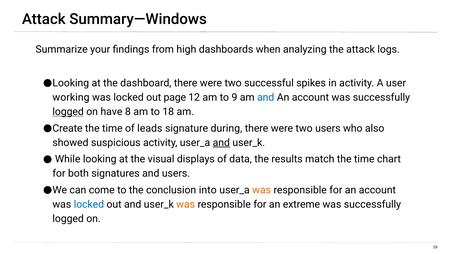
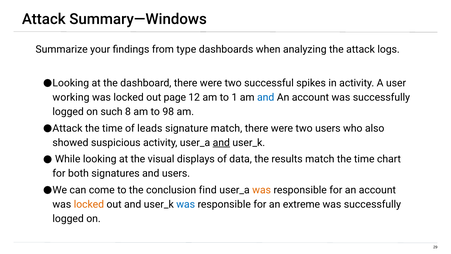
high: high -> type (186, 49)
9: 9 -> 1 (234, 97)
logged underline: present -> none (68, 112)
have: have -> such (112, 112)
18: 18 -> 98 (168, 112)
Create: Create -> Attack (67, 128)
signature during: during -> match (226, 128)
into: into -> find (208, 190)
locked colour: blue -> orange (89, 204)
was colour: orange -> blue (186, 204)
